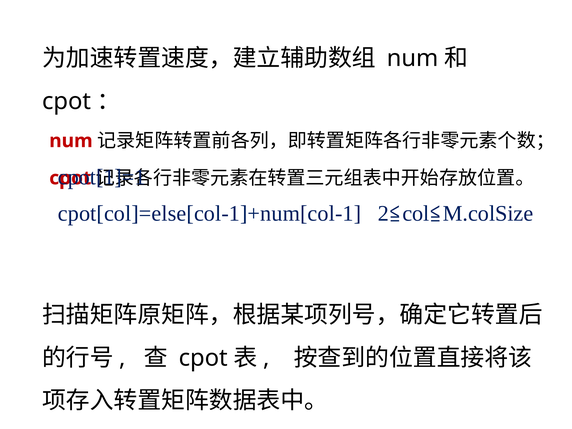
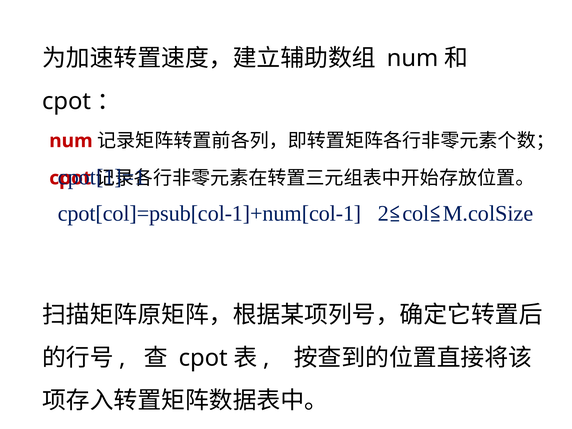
cpot[col]=else[col-1]+num[col-1: cpot[col]=else[col-1]+num[col-1 -> cpot[col]=psub[col-1]+num[col-1 (210, 213)
